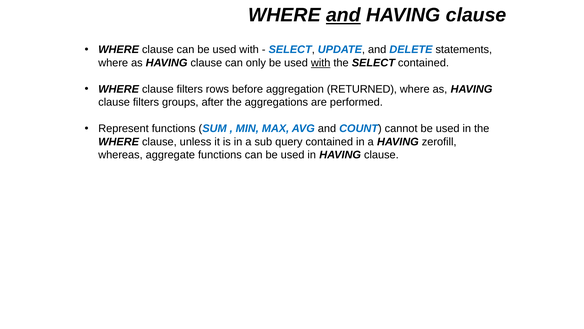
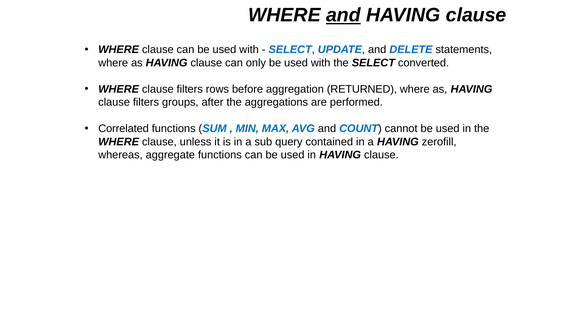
with underline: present -> none (321, 63)
SELECT contained: contained -> converted (424, 63)
Represent: Represent -> Correlated (124, 128)
